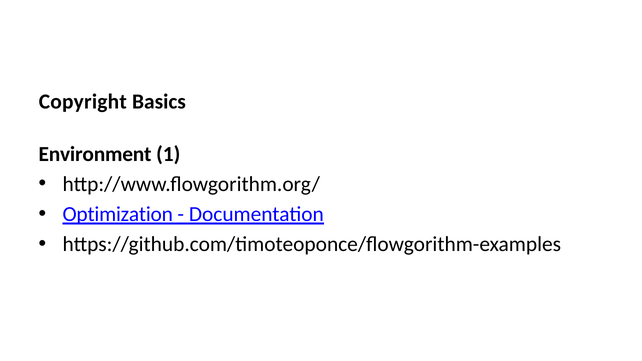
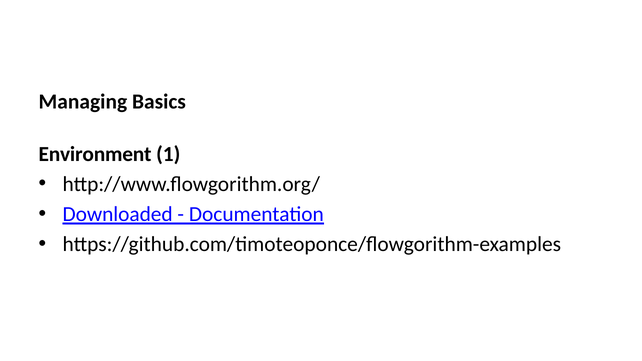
Copyright: Copyright -> Managing (83, 102)
Optimization: Optimization -> Downloaded (118, 214)
